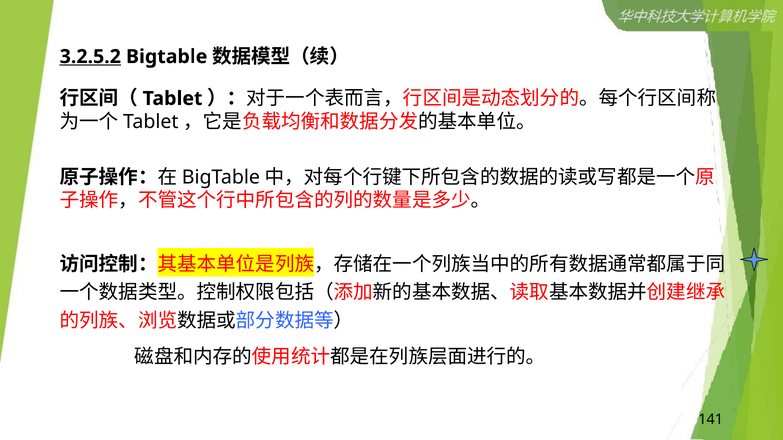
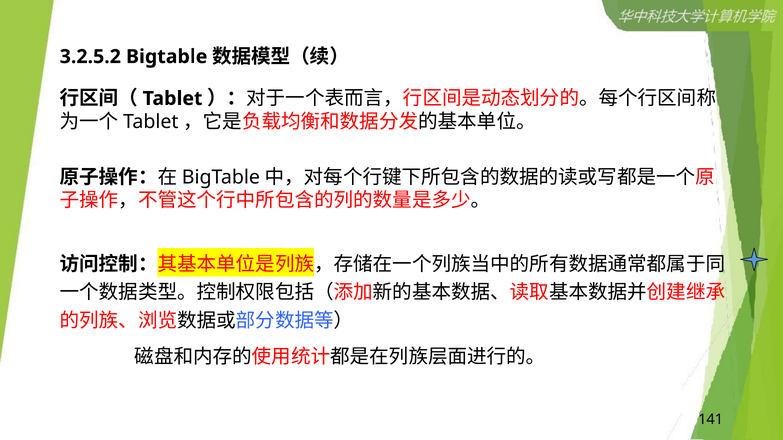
3.2.5.2 underline: present -> none (90, 57)
